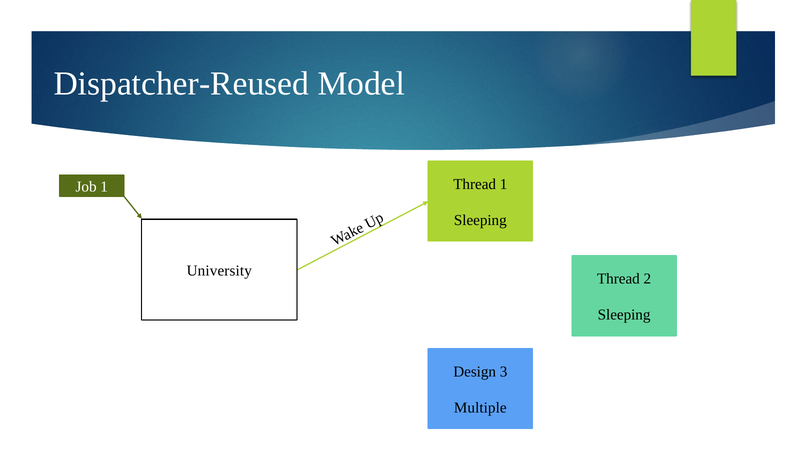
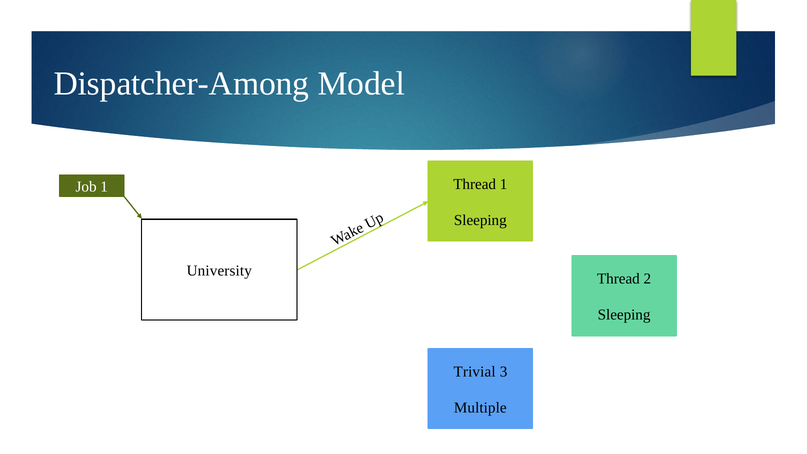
Dispatcher-Reused: Dispatcher-Reused -> Dispatcher-Among (181, 83)
Design: Design -> Trivial (475, 371)
